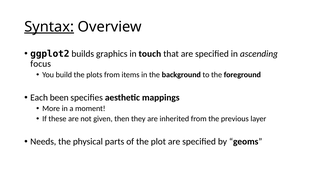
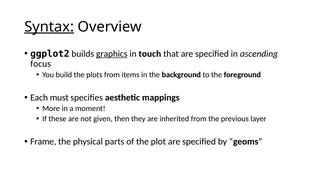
graphics underline: none -> present (112, 54)
been: been -> must (59, 98)
Needs: Needs -> Frame (43, 142)
